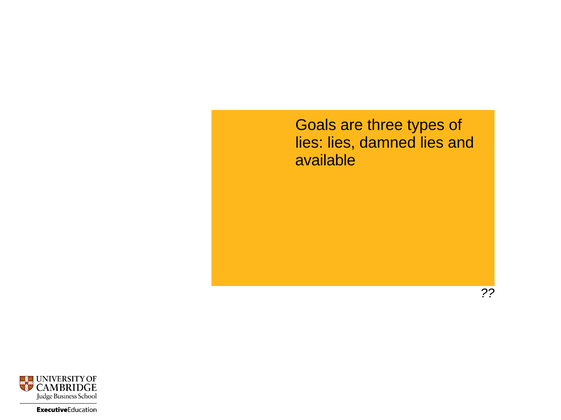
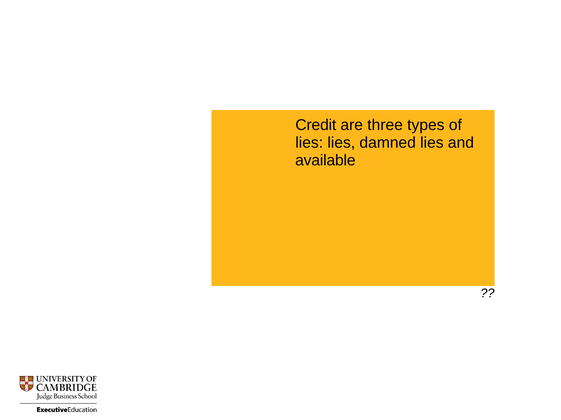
Goals: Goals -> Credit (316, 125)
